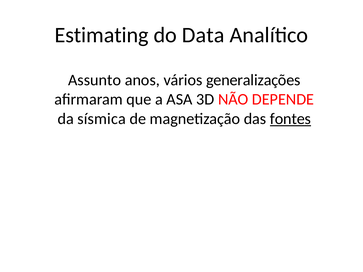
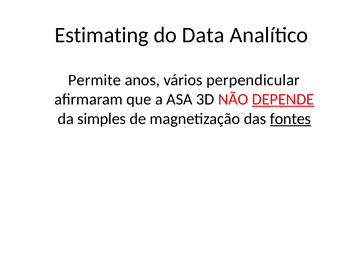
Assunto: Assunto -> Permite (95, 80)
generalizações: generalizações -> perpendicular (253, 80)
DEPENDE underline: none -> present (283, 99)
sísmica: sísmica -> simples (102, 119)
